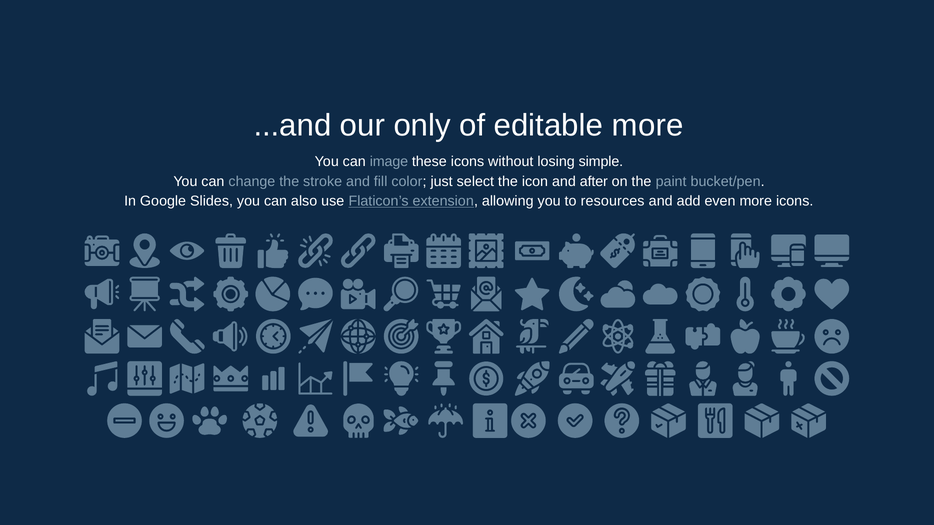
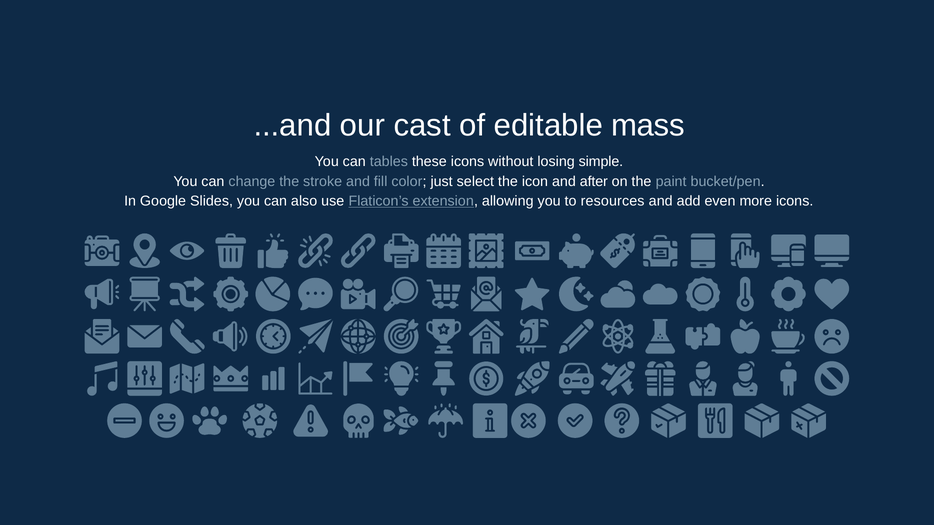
only: only -> cast (422, 126)
editable more: more -> mass (648, 126)
image: image -> tables (389, 162)
